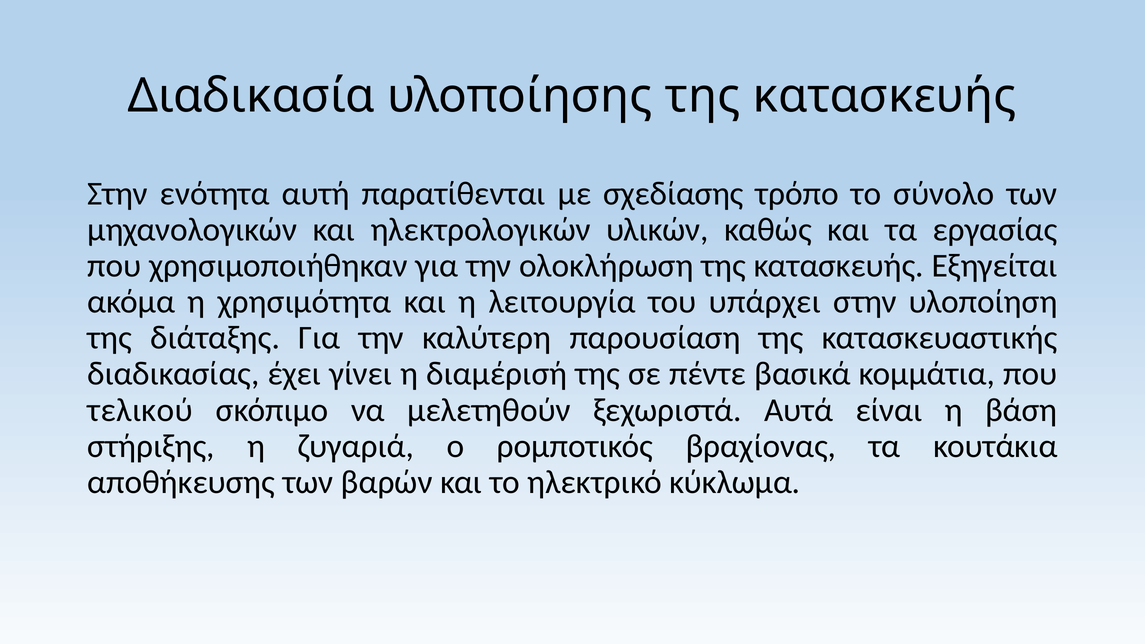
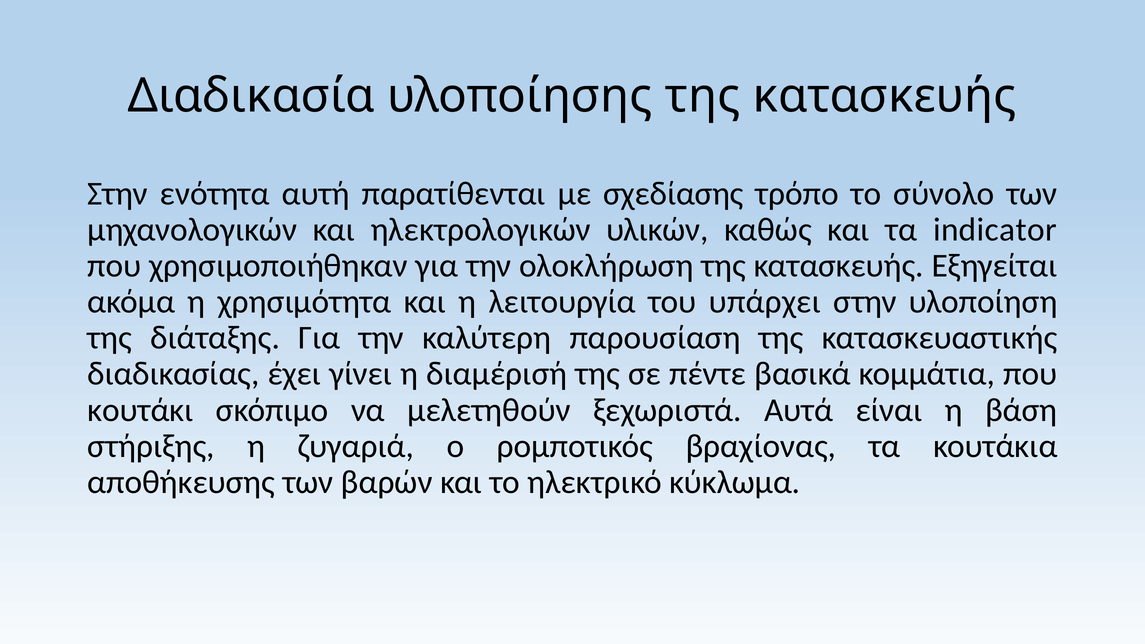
εργασίας: εργασίας -> indicator (995, 230)
τελικού: τελικού -> κουτάκι (140, 410)
